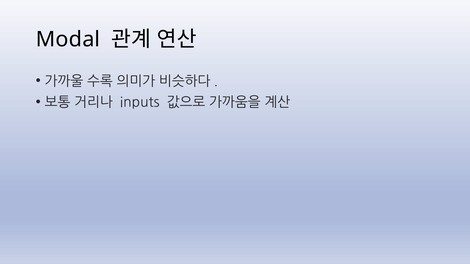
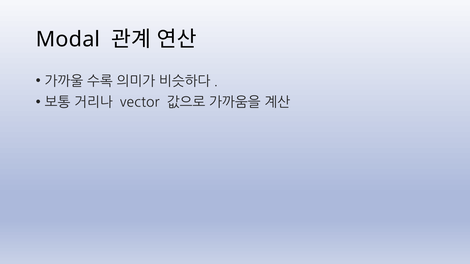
inputs: inputs -> vector (140, 103)
